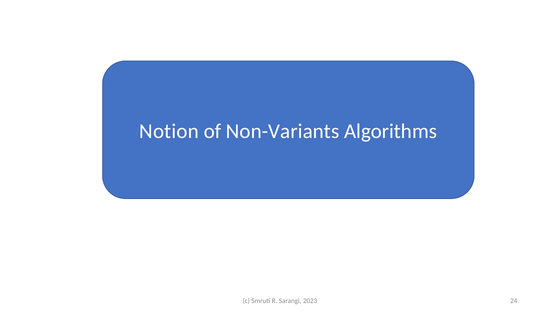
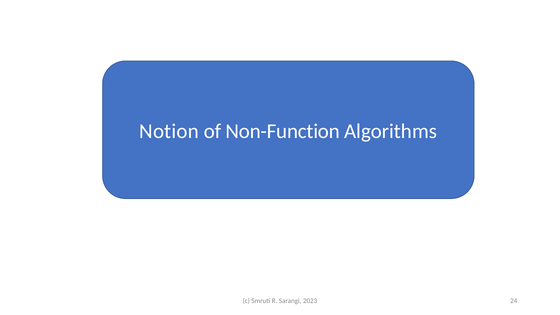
Non-Variants: Non-Variants -> Non-Function (283, 131)
